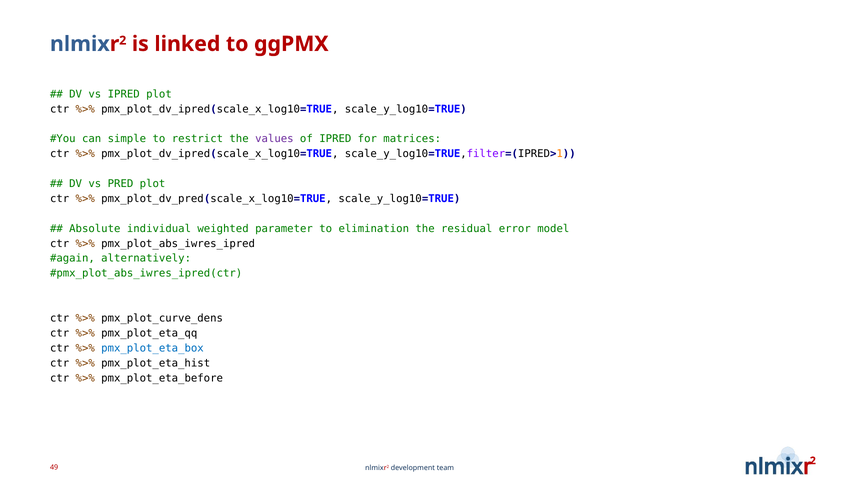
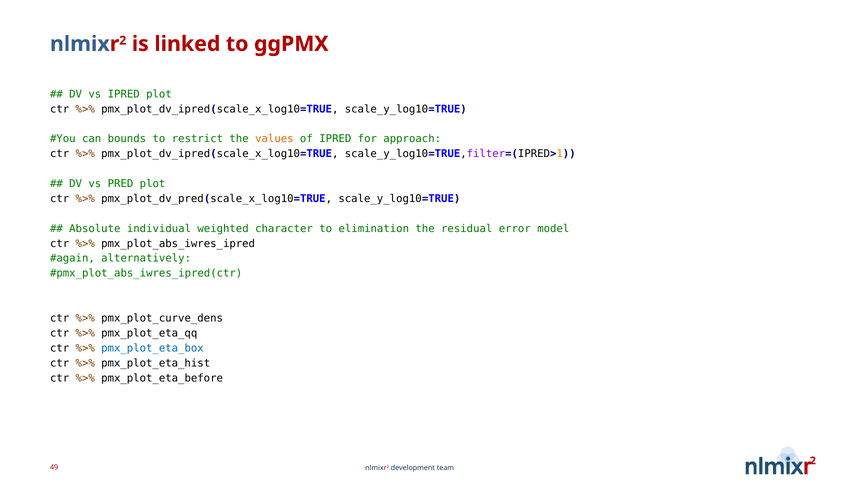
simple: simple -> bounds (127, 139)
values colour: purple -> orange (274, 139)
matrices: matrices -> approach (412, 139)
parameter: parameter -> character (284, 228)
